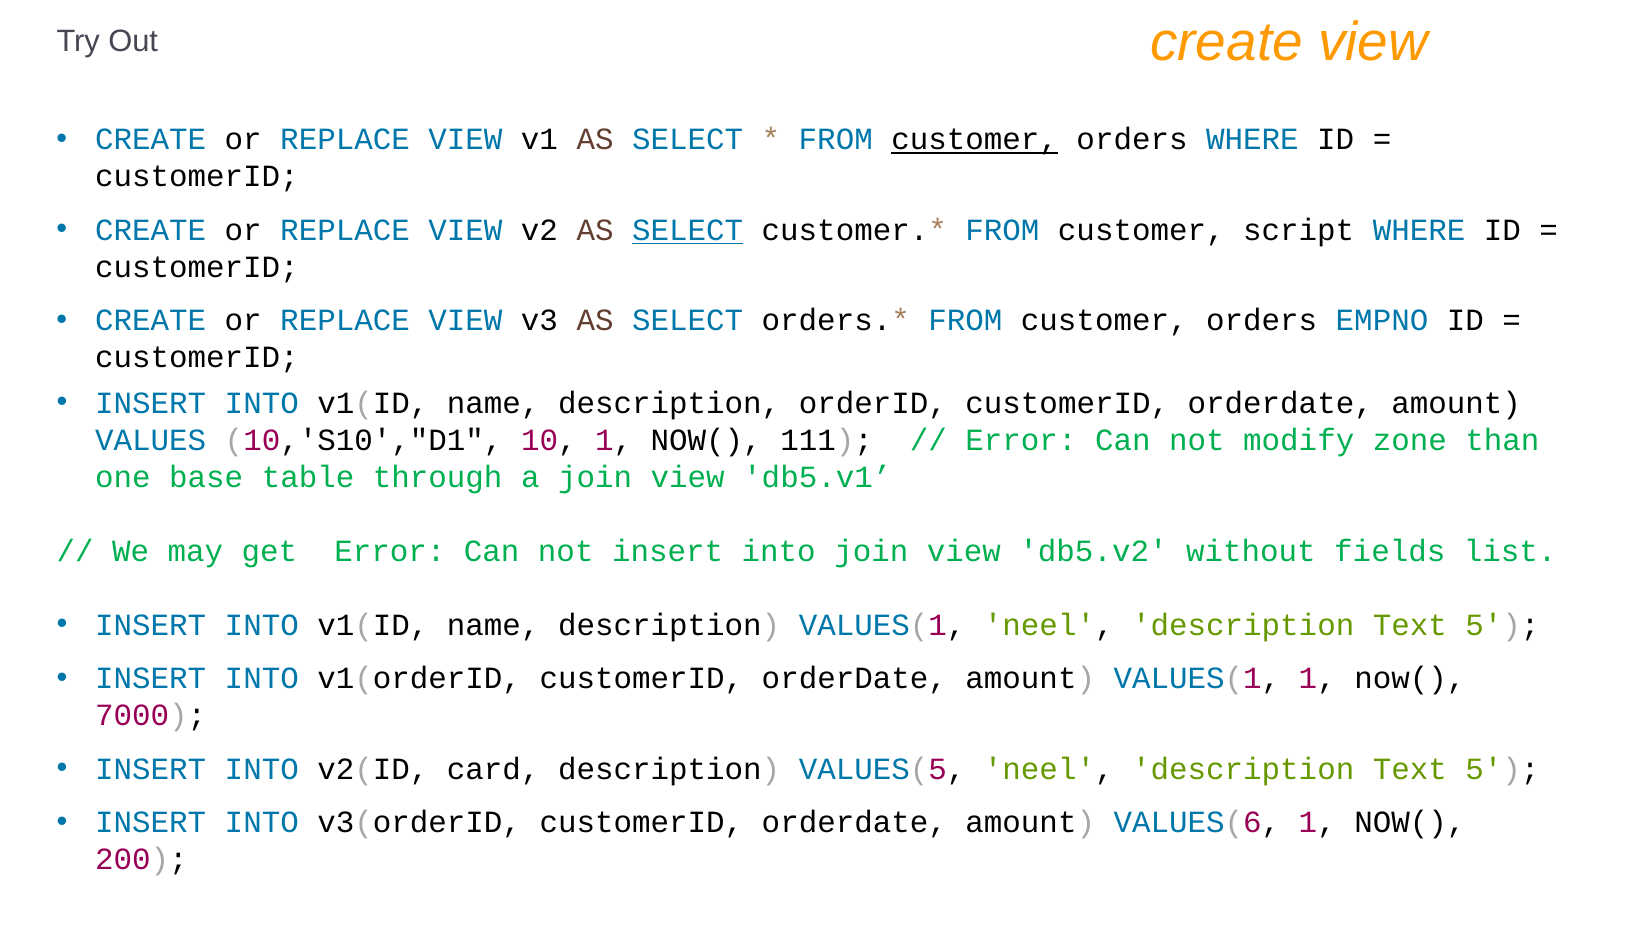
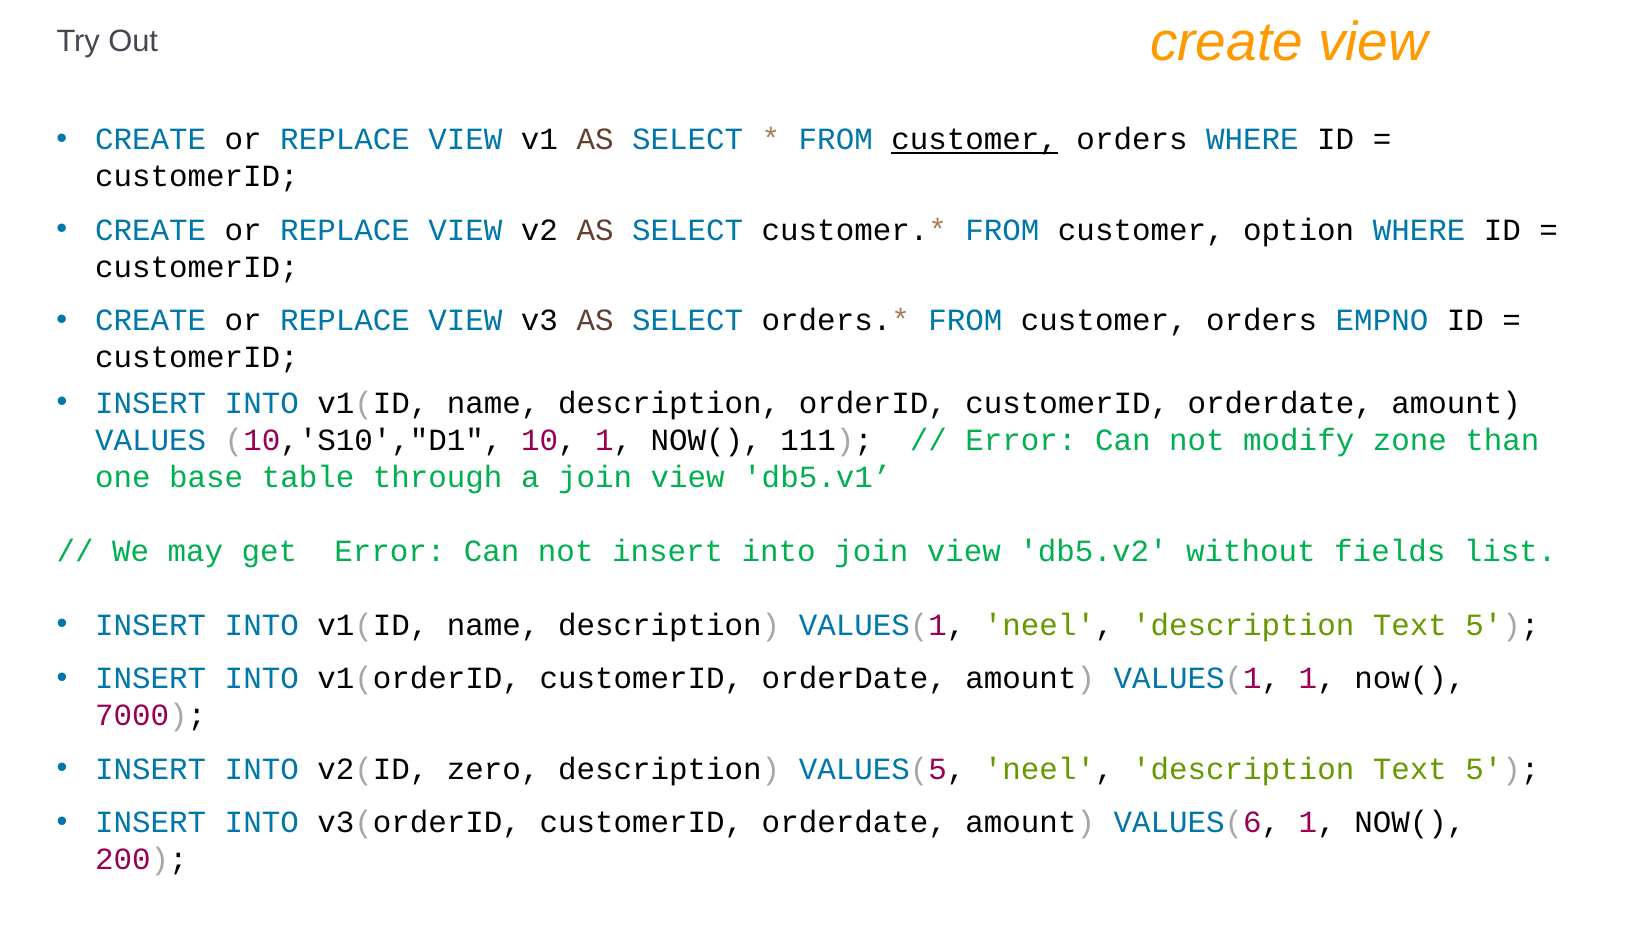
SELECT underline: present -> none (688, 230)
script: script -> option (1299, 230)
card: card -> zero (493, 769)
